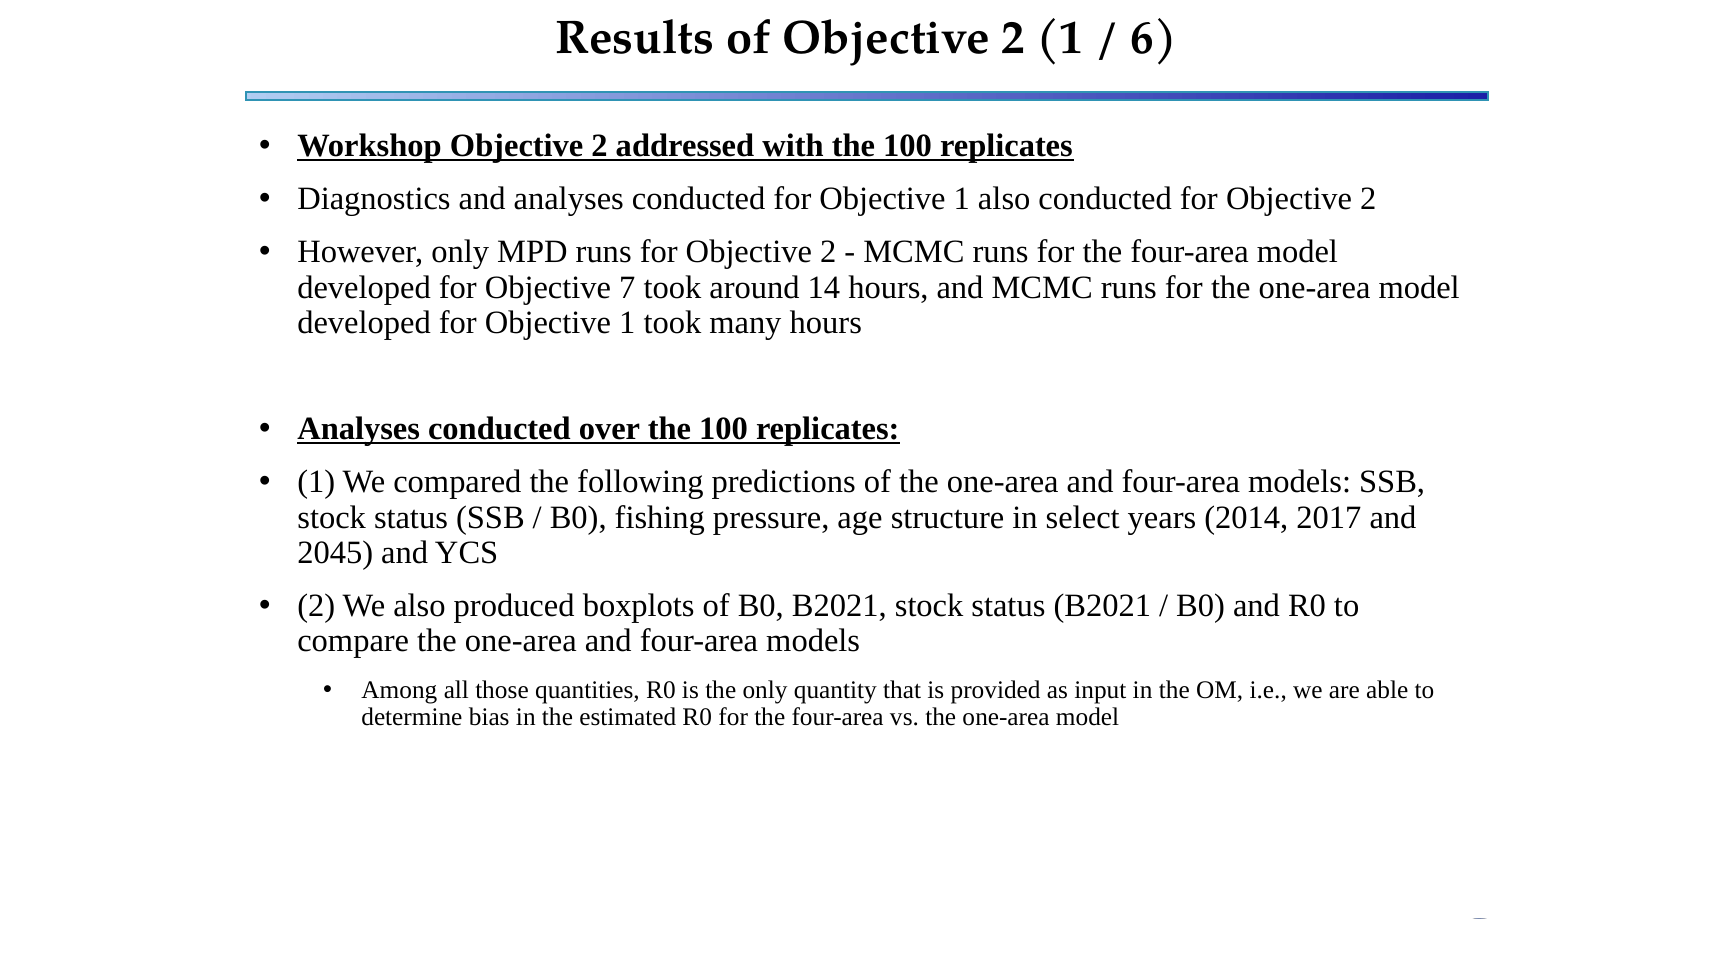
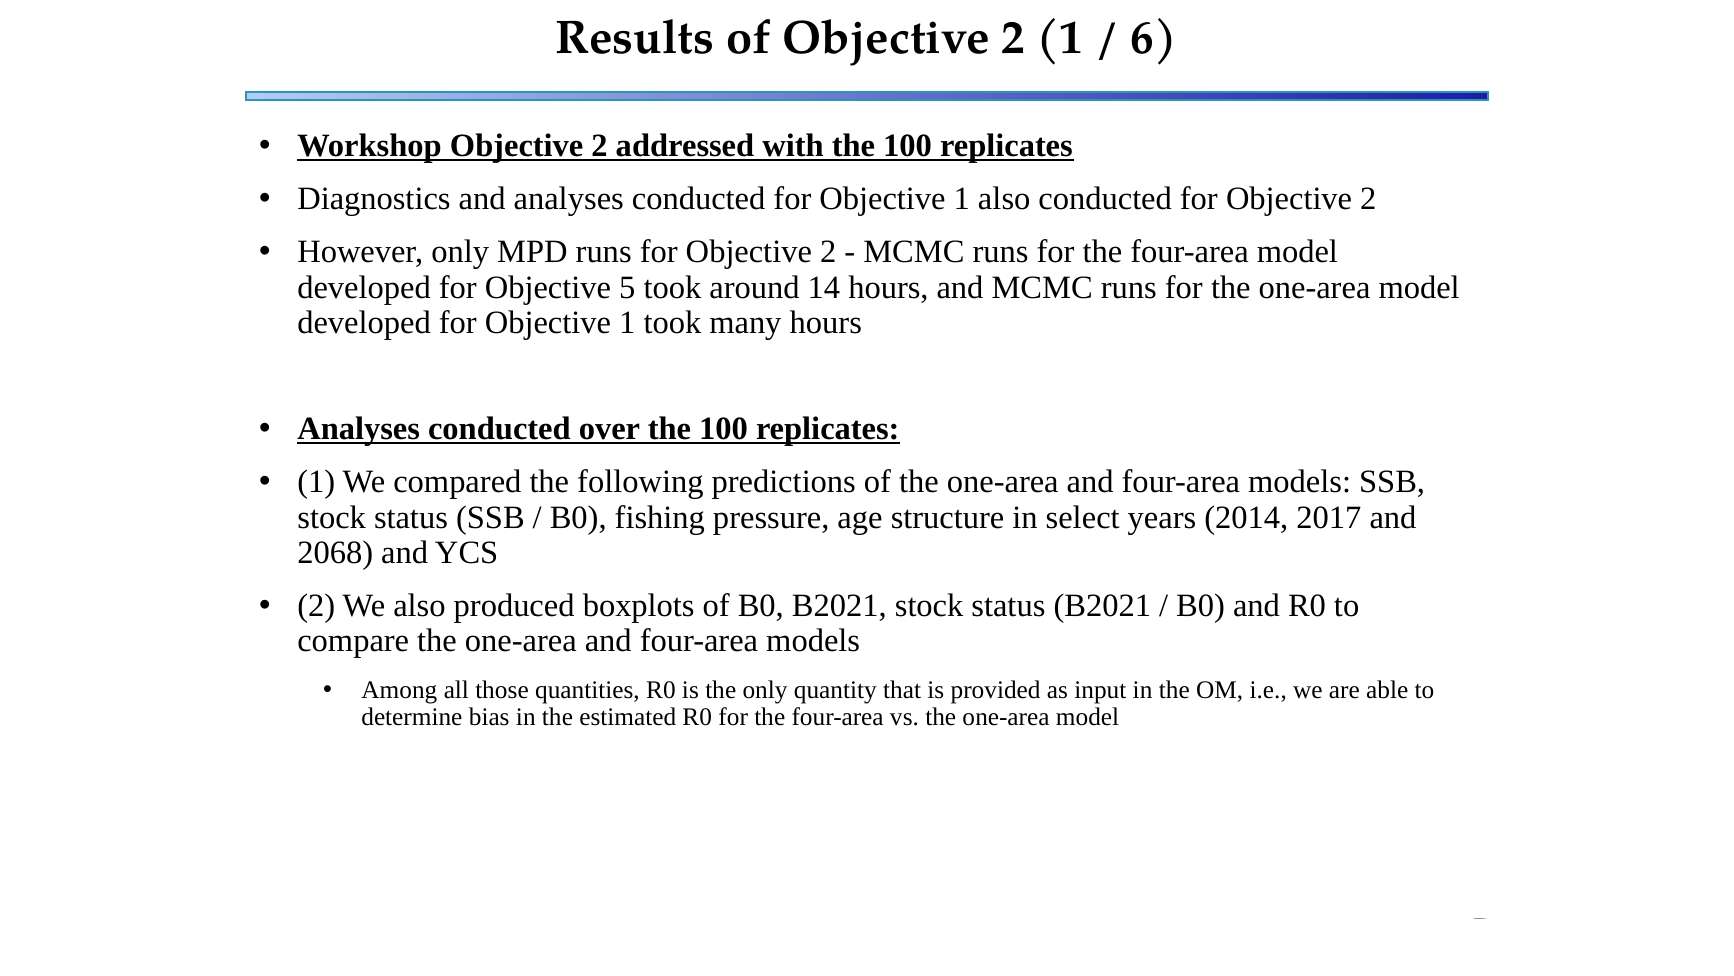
7: 7 -> 5 (627, 287)
2045: 2045 -> 2068 (335, 552)
